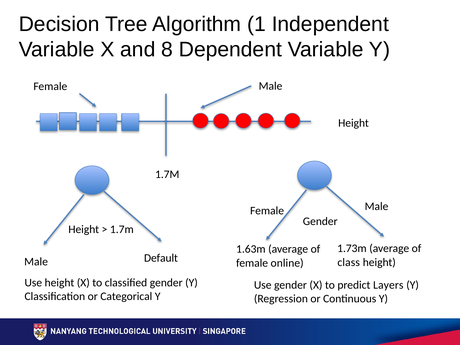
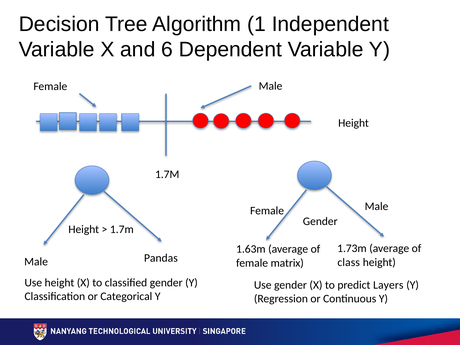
8: 8 -> 6 (167, 49)
Default: Default -> Pandas (161, 258)
online: online -> matrix (287, 263)
